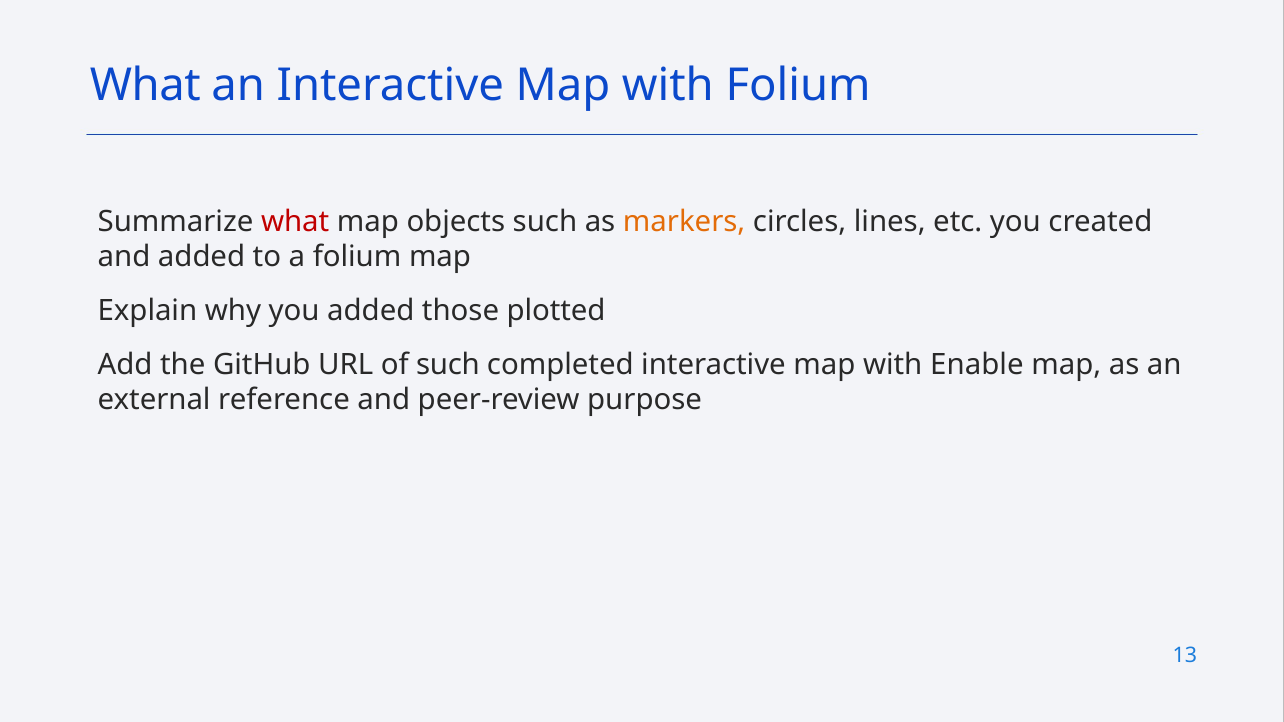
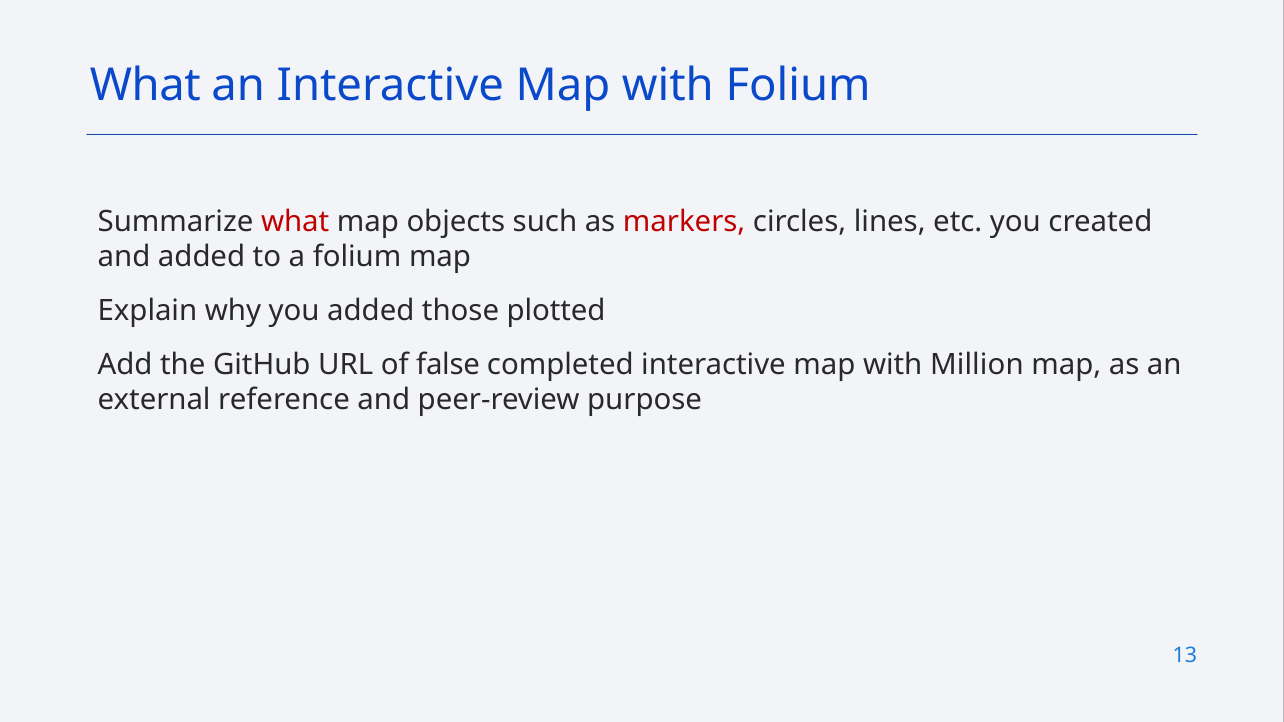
markers colour: orange -> red (684, 222)
of such: such -> false (448, 365)
Enable: Enable -> Million (977, 365)
